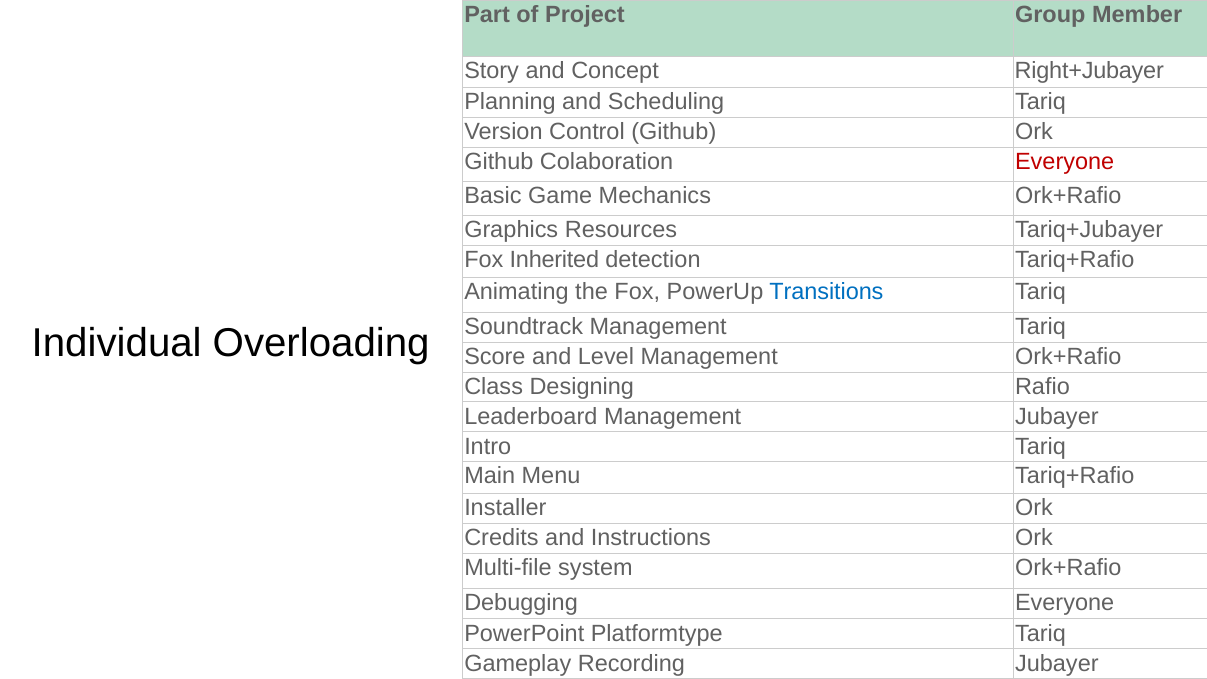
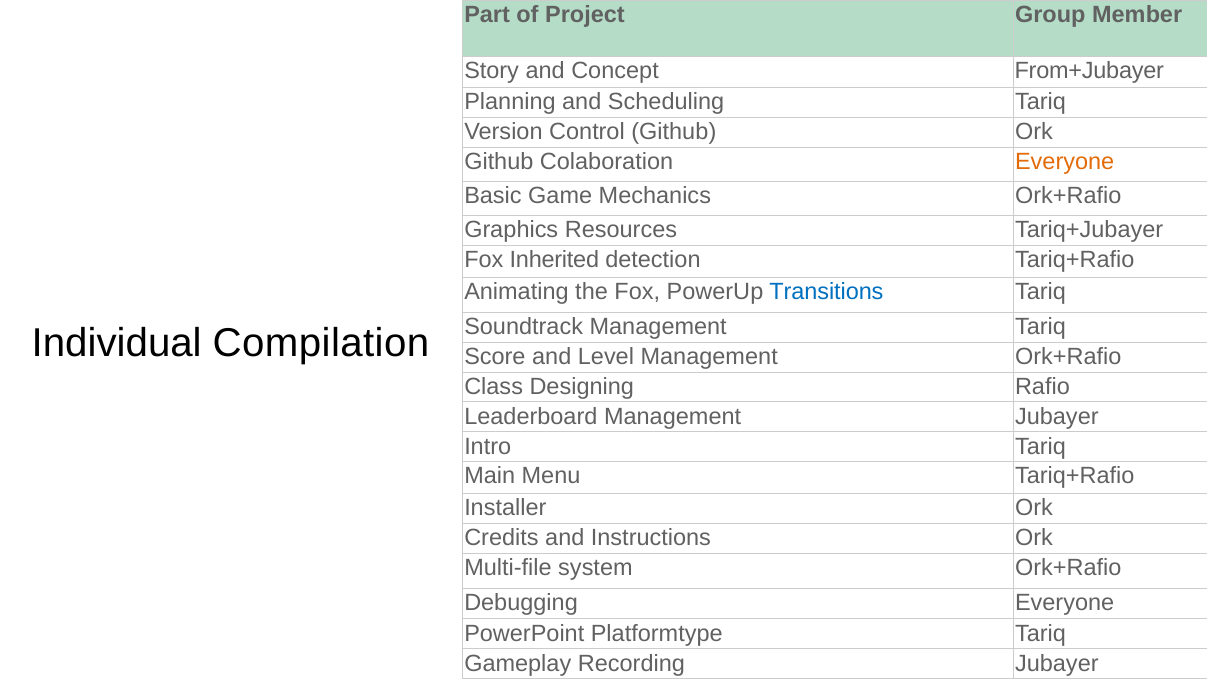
Right+Jubayer: Right+Jubayer -> From+Jubayer (1089, 71)
Everyone colour: red -> orange (1065, 161)
Overloading: Overloading -> Compilation (321, 343)
